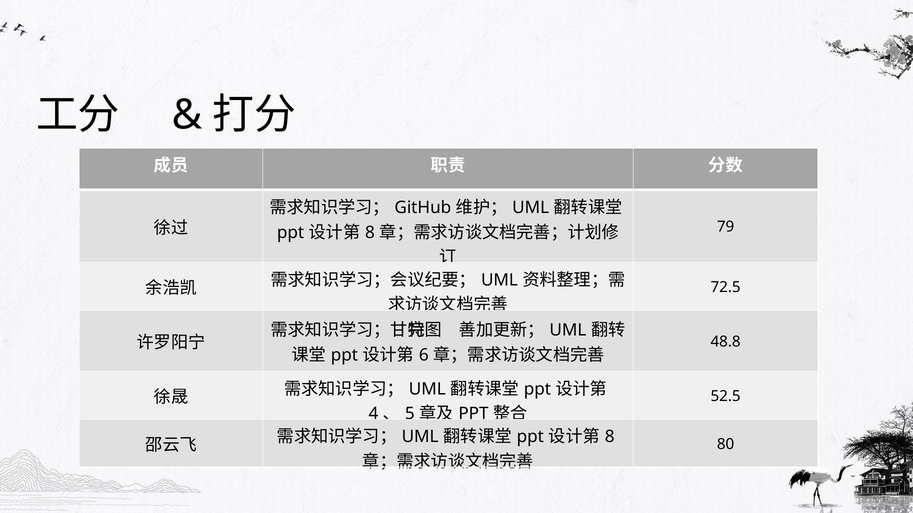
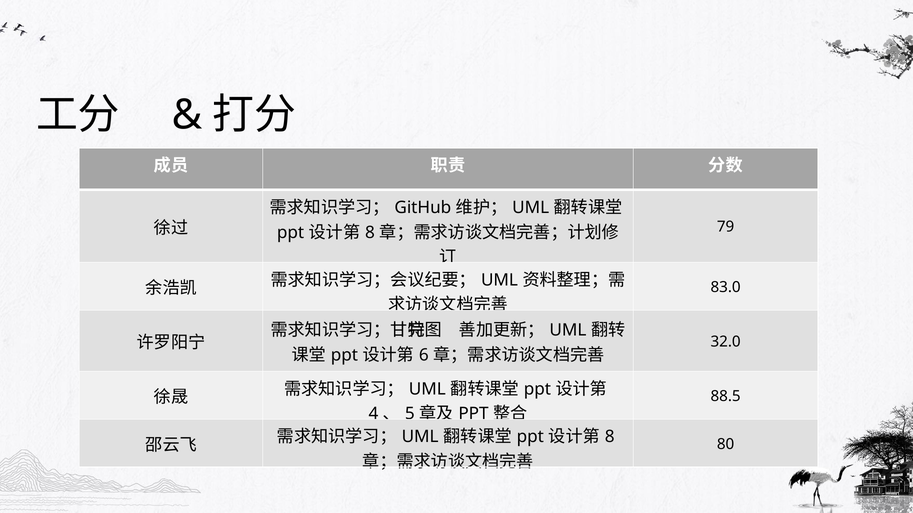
72.5: 72.5 -> 83.0 (726, 287)
48.8: 48.8 -> 32.0 (726, 342)
52.5: 52.5 -> 88.5 (726, 397)
